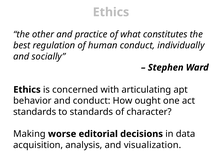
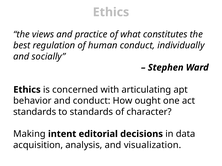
other: other -> views (43, 34)
worse: worse -> intent (62, 134)
